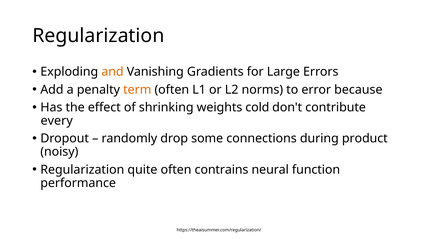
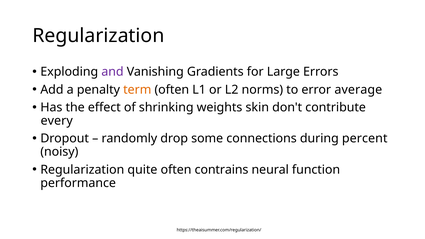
and colour: orange -> purple (112, 72)
because: because -> average (358, 90)
cold: cold -> skin (257, 107)
product: product -> percent (365, 139)
